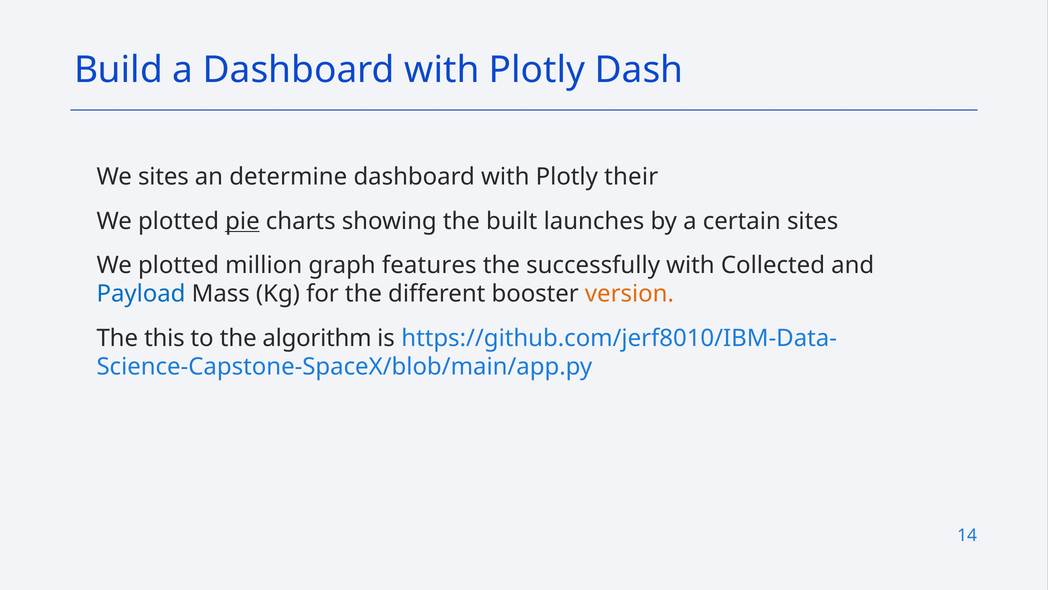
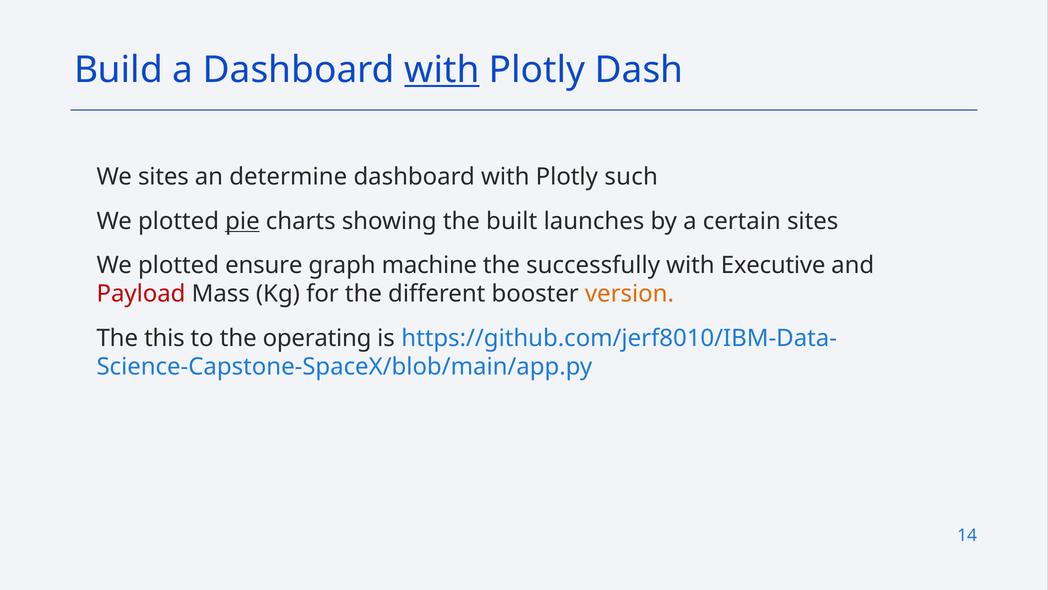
with underline: none -> present (442, 70)
their: their -> such (631, 177)
million: million -> ensure (264, 265)
features: features -> machine (429, 265)
Collected: Collected -> Executive (773, 265)
Payload colour: blue -> red (141, 294)
algorithm: algorithm -> operating (317, 338)
